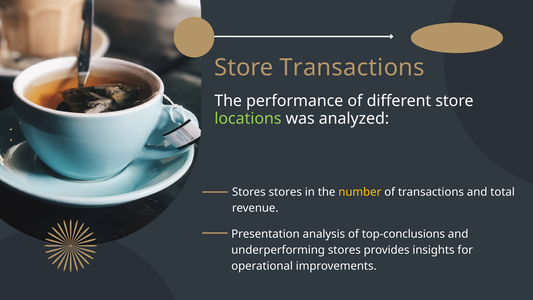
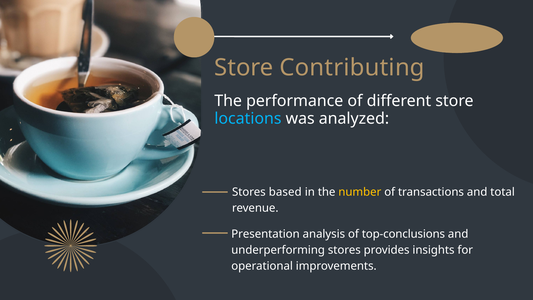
Store Transactions: Transactions -> Contributing (352, 67)
locations colour: light green -> light blue (248, 119)
Stores stores: stores -> based (285, 192)
